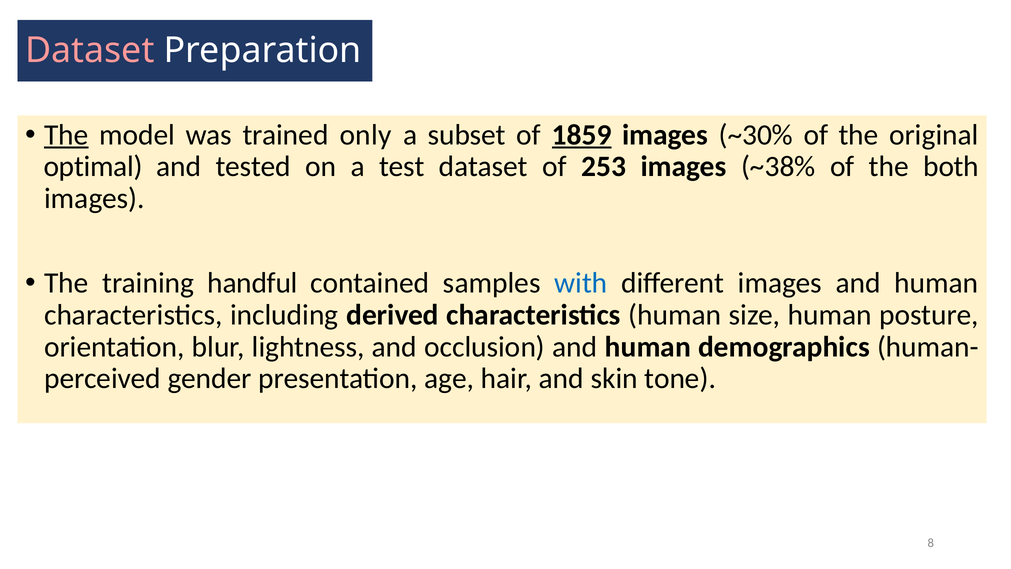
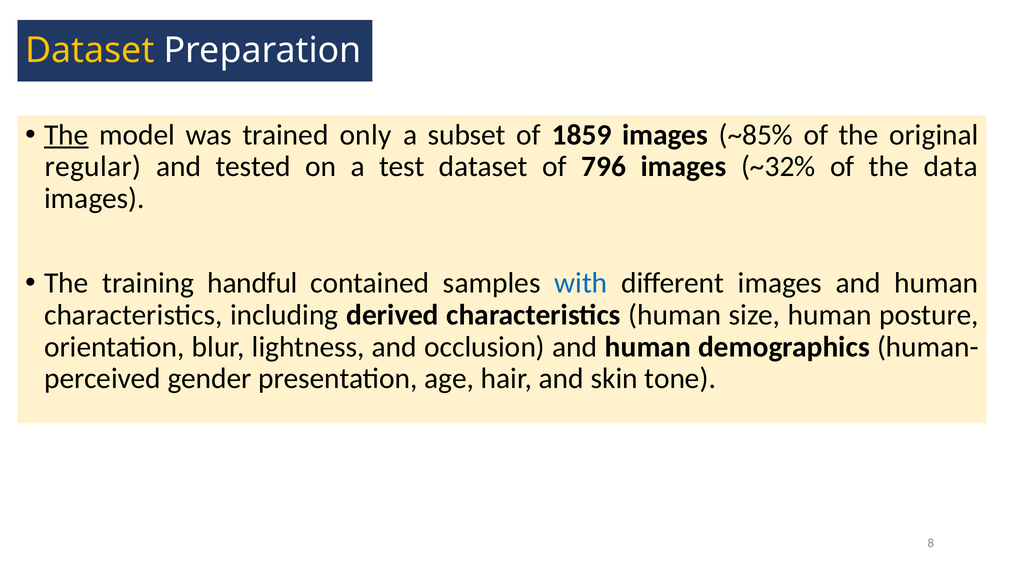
Dataset colour: pink -> yellow (90, 50)
1859 underline: present -> none (582, 135)
~30%: ~30% -> ~85% (756, 135)
optimal: optimal -> regular (93, 167)
253: 253 -> 796 (604, 167)
~38%: ~38% -> ~32% (778, 167)
both: both -> data (951, 167)
